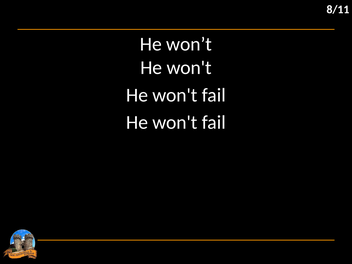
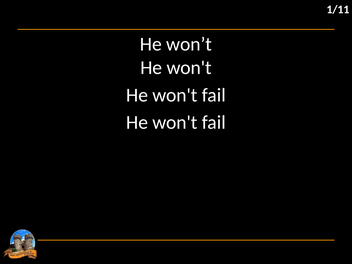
8/11: 8/11 -> 1/11 (338, 10)
